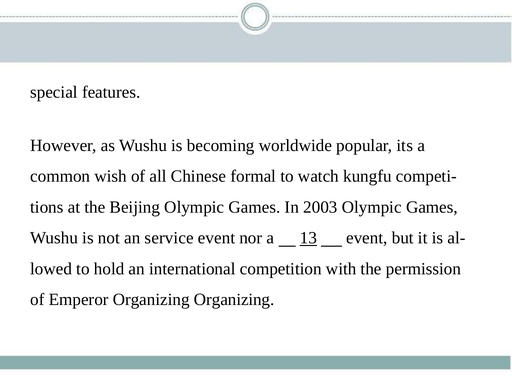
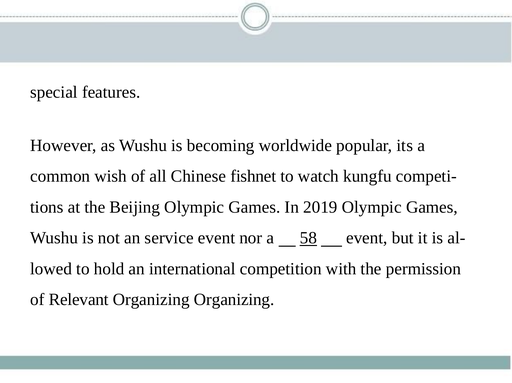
formal: formal -> fishnet (253, 176)
2003: 2003 -> 2019 (320, 207)
13: 13 -> 58 (308, 238)
Emperor: Emperor -> Relevant (79, 300)
